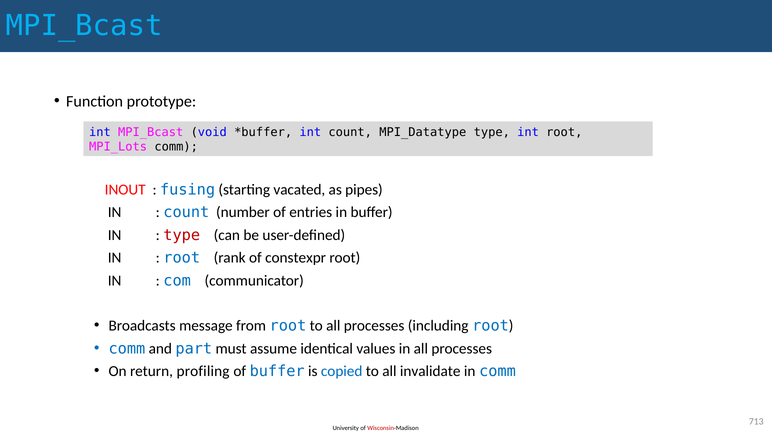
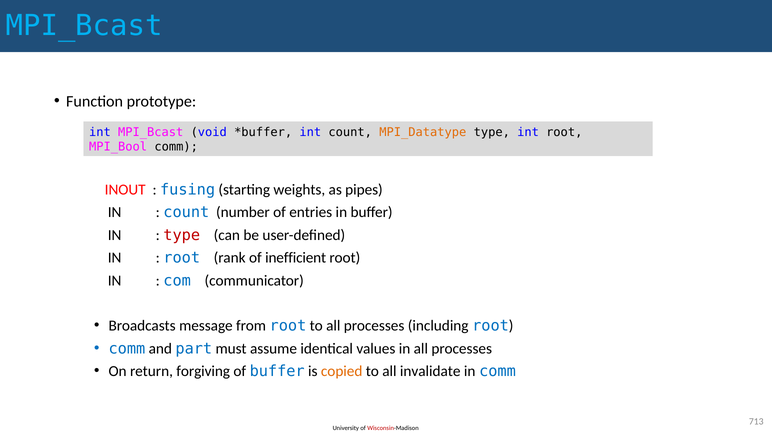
MPI_Datatype colour: black -> orange (423, 132)
MPI_Lots: MPI_Lots -> MPI_Bool (118, 147)
vacated: vacated -> weights (299, 190)
constexpr: constexpr -> inefficient (296, 258)
profiling: profiling -> forgiving (203, 371)
copied colour: blue -> orange (342, 371)
